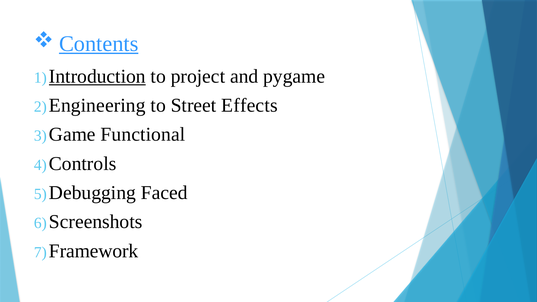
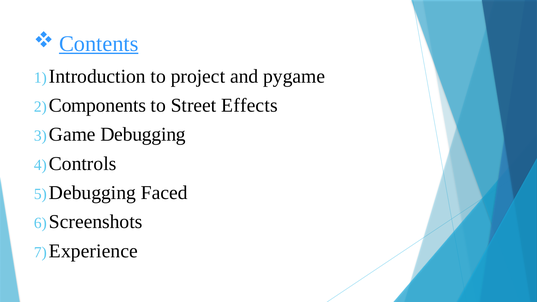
Introduction underline: present -> none (97, 76)
Engineering: Engineering -> Components (97, 105)
Game Functional: Functional -> Debugging (143, 135)
Framework: Framework -> Experience (93, 251)
